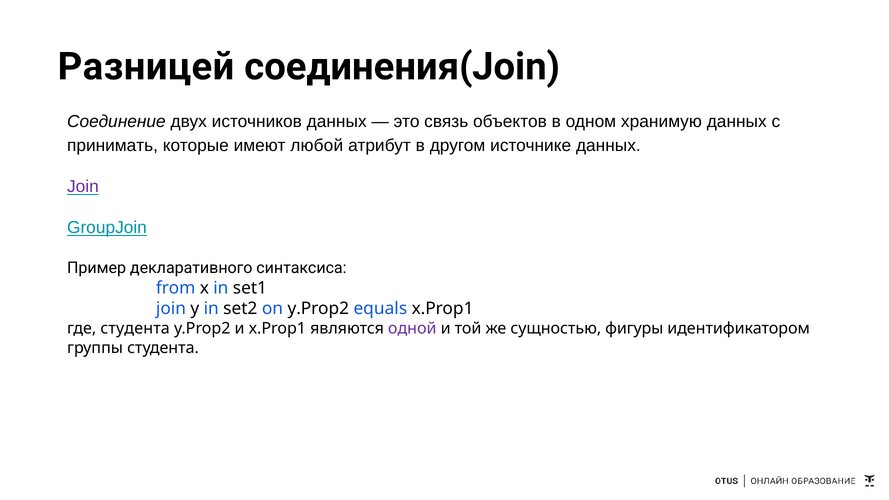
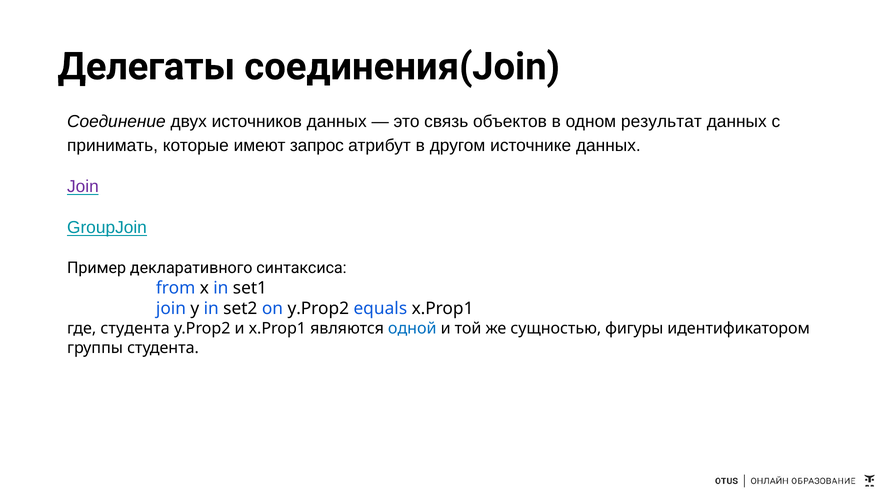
Разницей: Разницей -> Делегаты (146, 67)
хранимую: хранимую -> результат (661, 122)
любой: любой -> запрос (317, 146)
одной colour: purple -> blue (412, 329)
